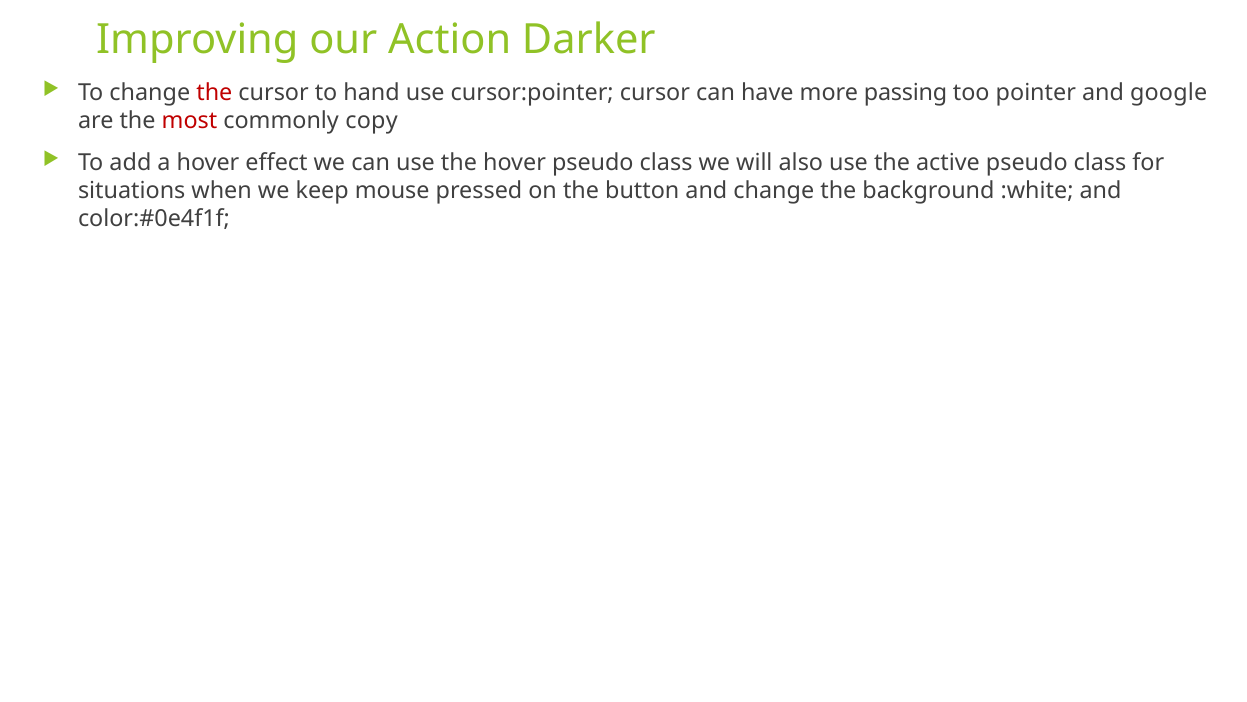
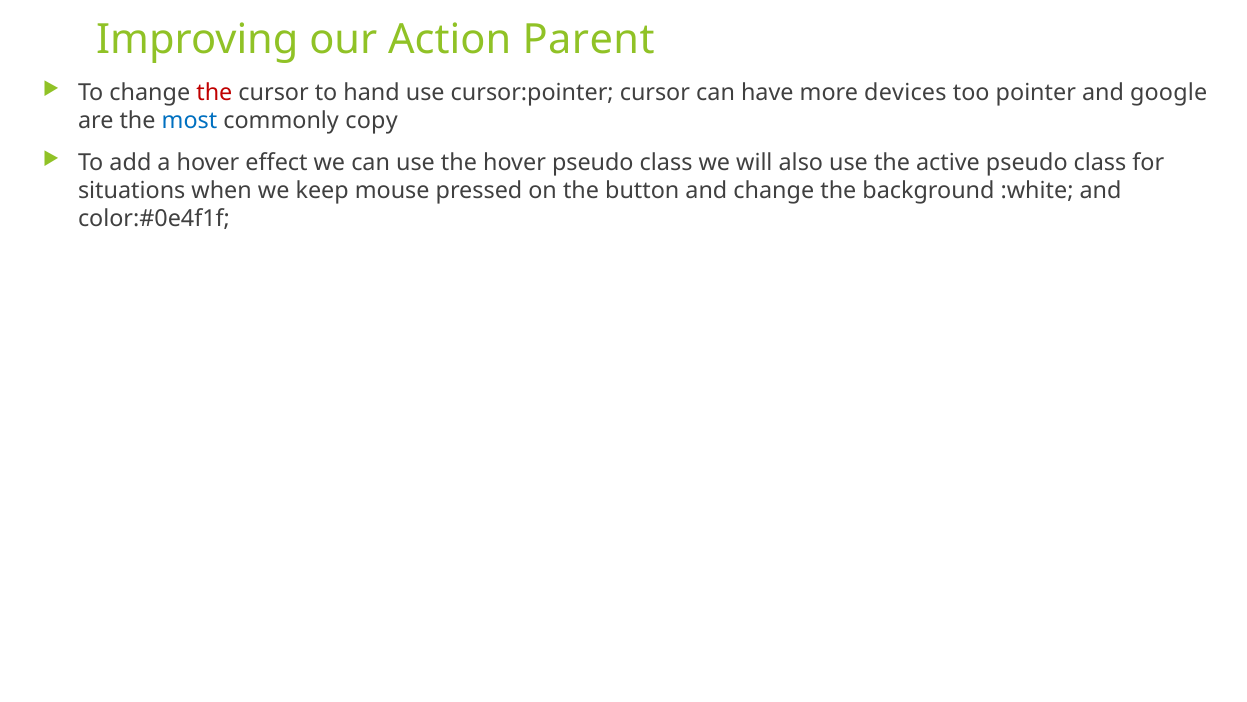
Darker: Darker -> Parent (589, 40)
passing: passing -> devices (905, 93)
most colour: red -> blue (190, 121)
